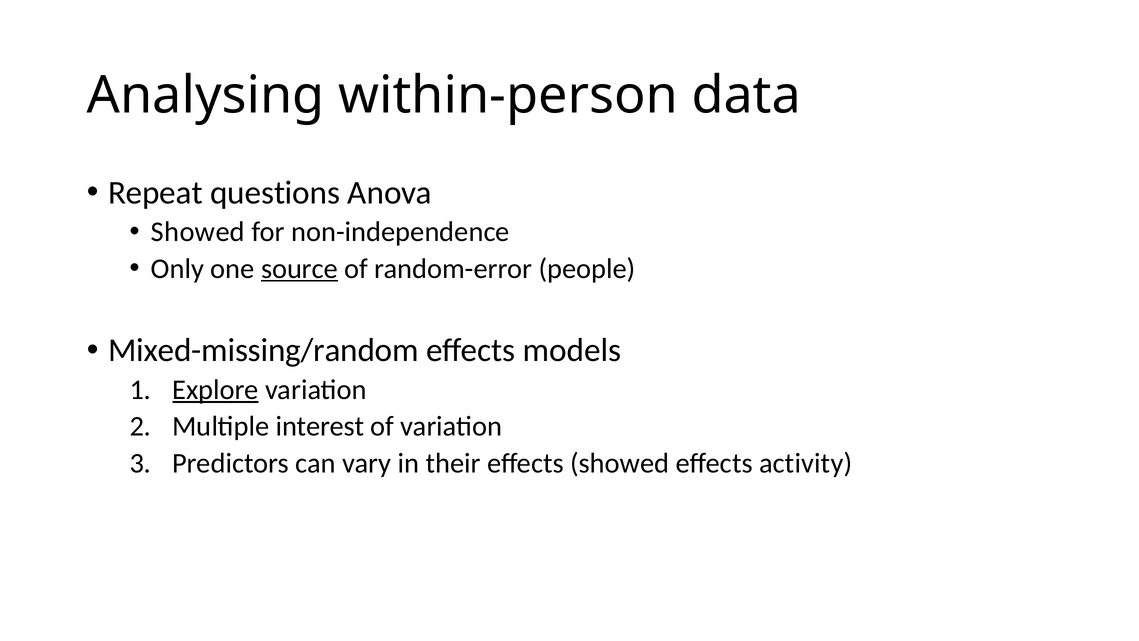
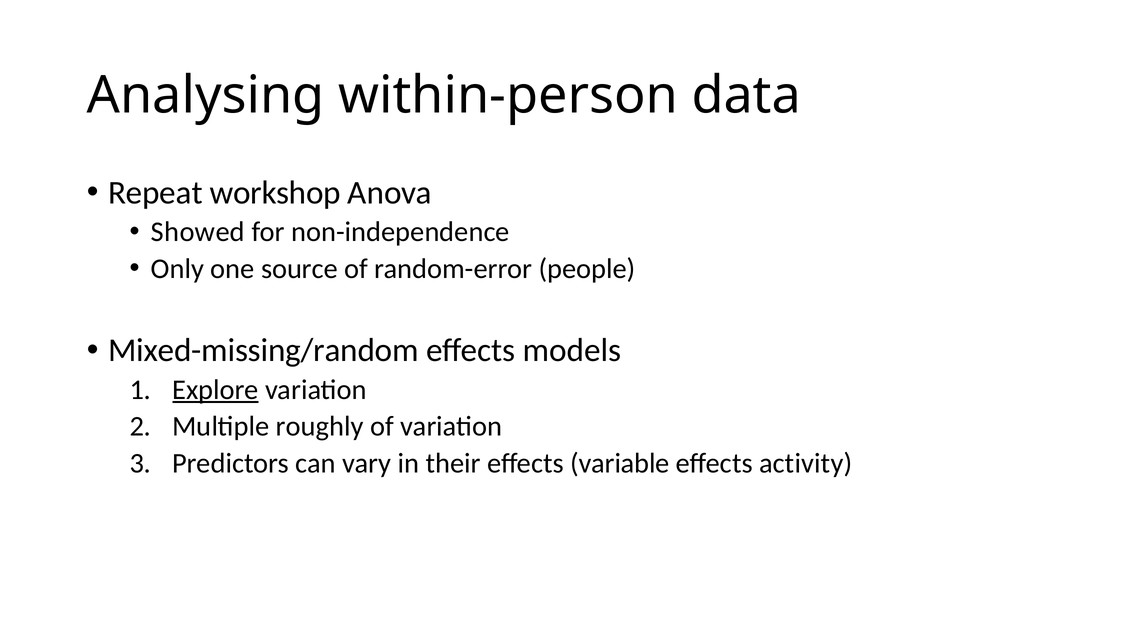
questions: questions -> workshop (275, 193)
source underline: present -> none (299, 268)
interest: interest -> roughly (320, 426)
effects showed: showed -> variable (620, 463)
